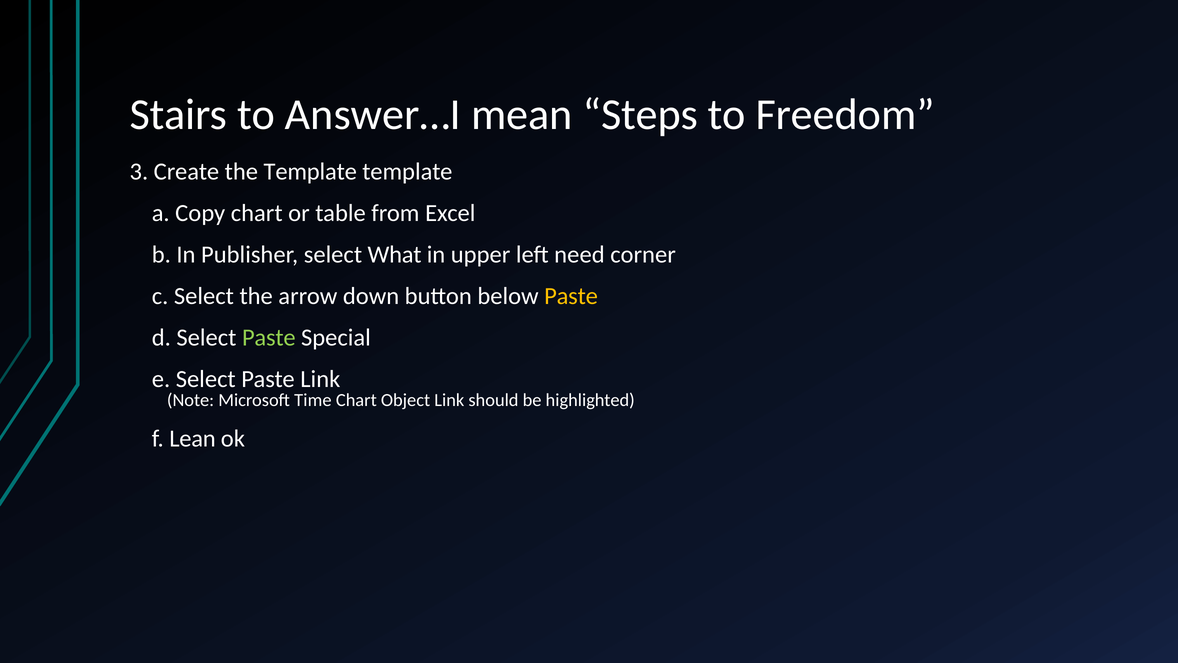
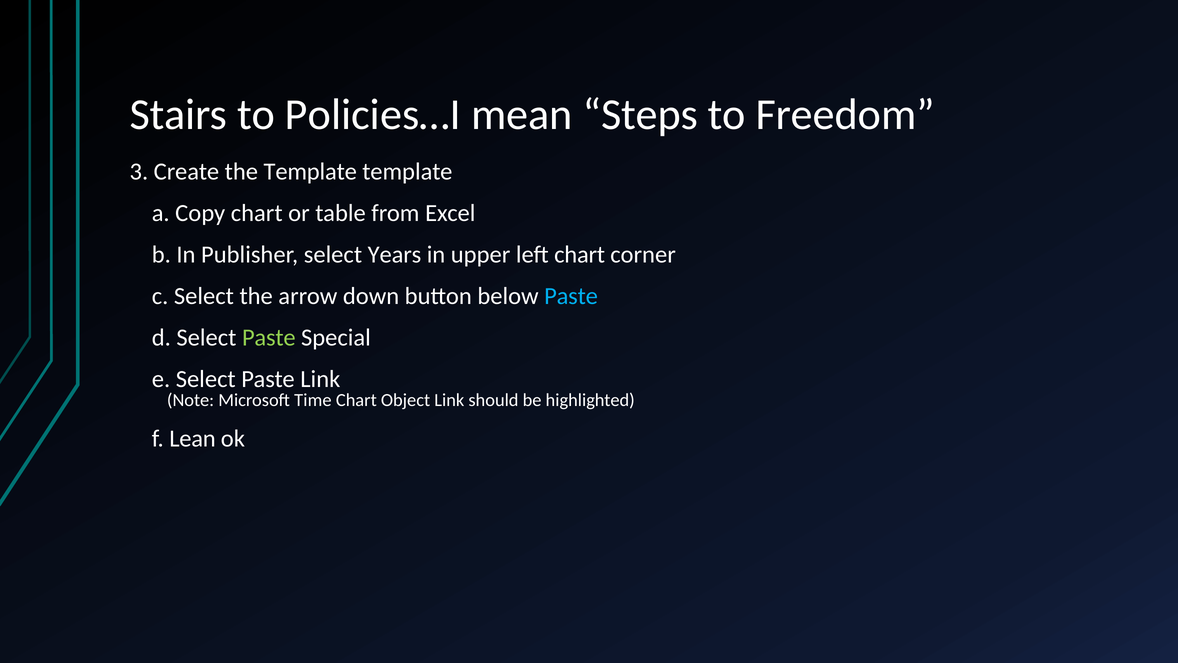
Answer…I: Answer…I -> Policies…I (373, 115)
What: What -> Years (395, 255)
left need: need -> chart (580, 255)
Paste colour: yellow -> light blue (571, 296)
